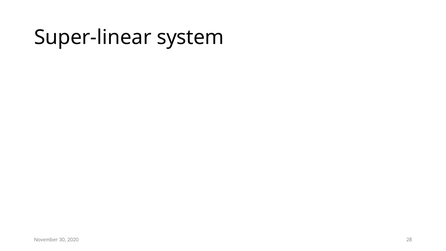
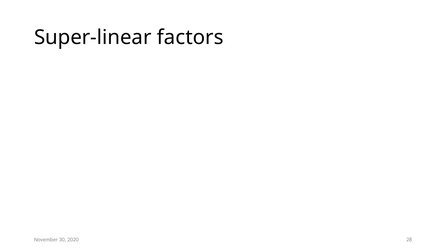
system: system -> factors (190, 37)
